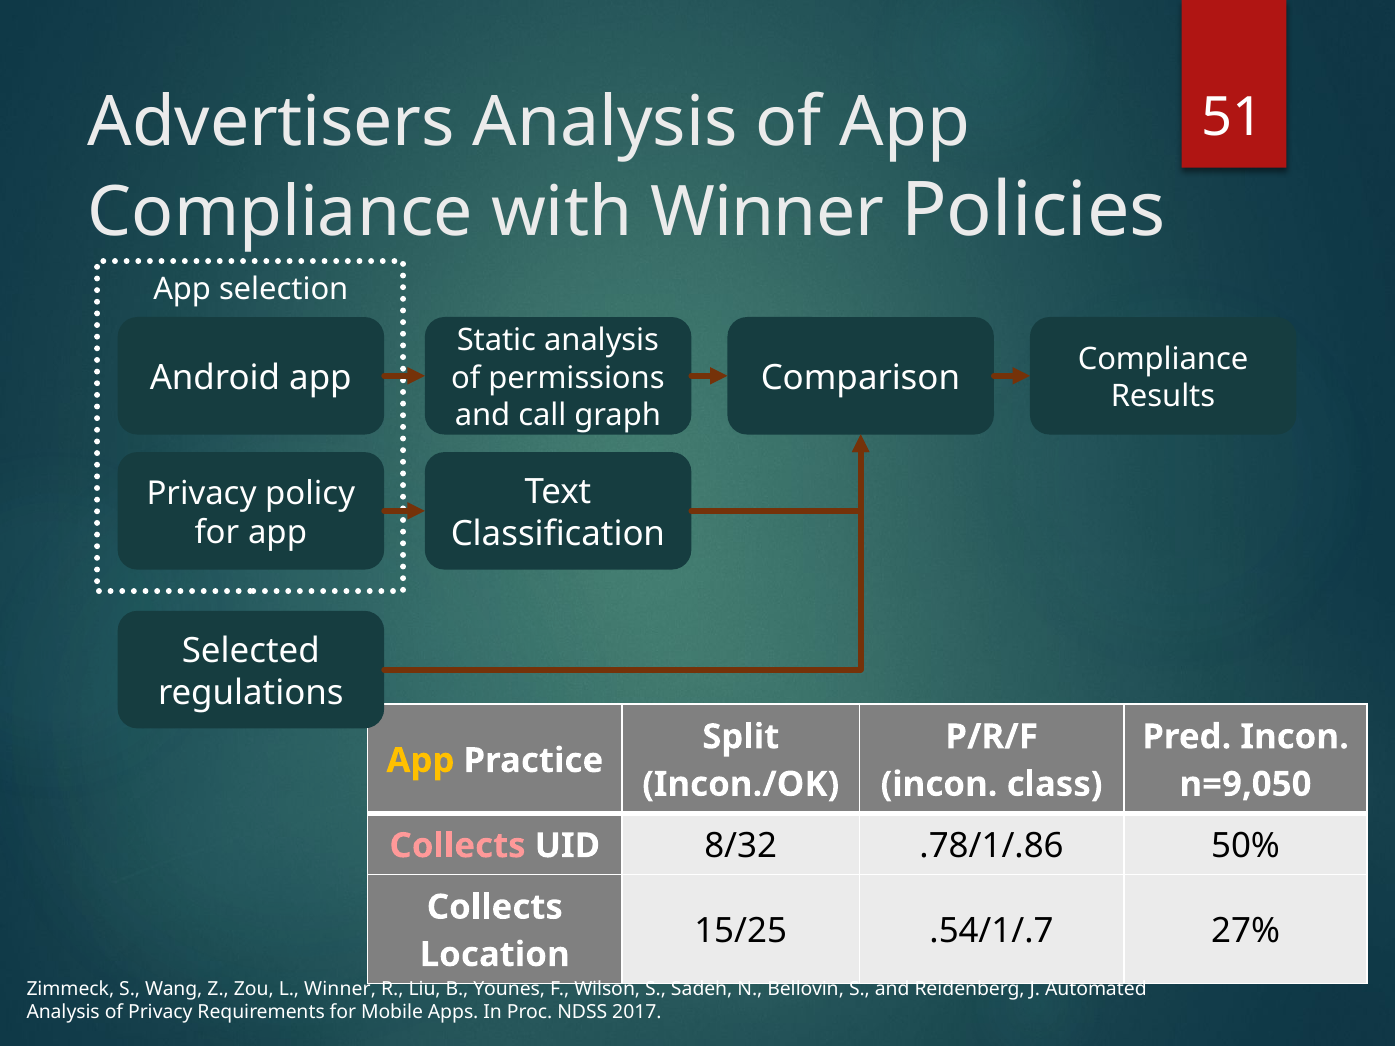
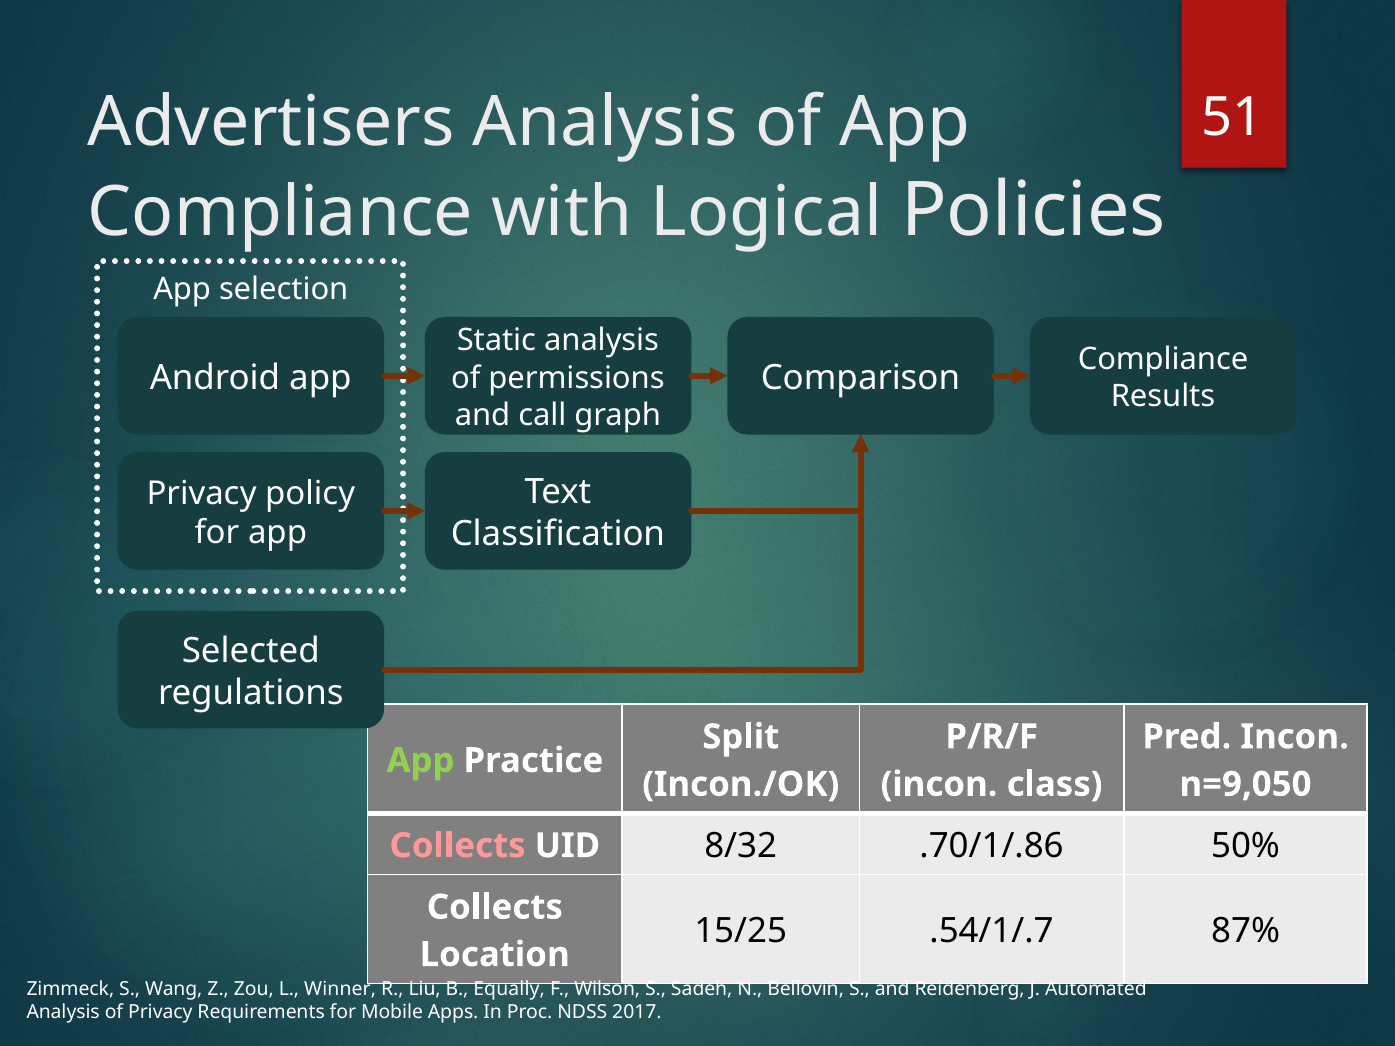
with Winner: Winner -> Logical (766, 212)
App colour: yellow -> light green (420, 761)
.78/1/.86: .78/1/.86 -> .70/1/.86 (992, 846)
27%: 27% -> 87% (1246, 931)
Younes: Younes -> Equally (509, 989)
